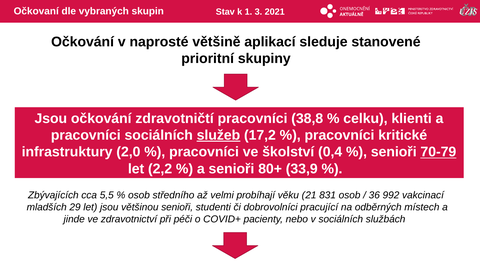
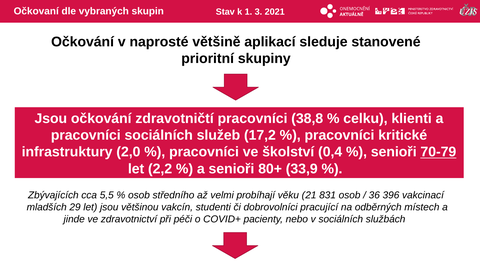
služeb underline: present -> none (218, 135)
992: 992 -> 396 (391, 195)
většinou senioři: senioři -> vakcín (177, 207)
